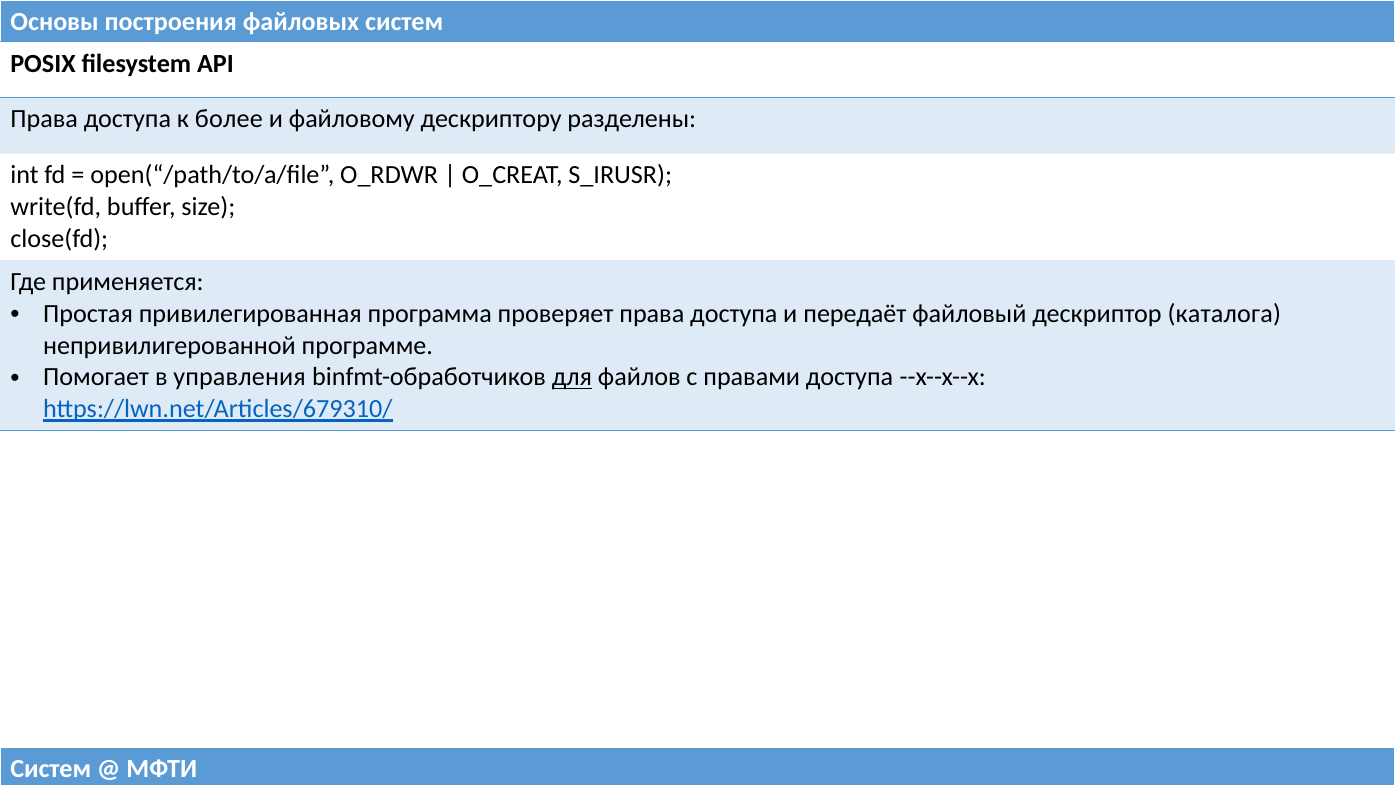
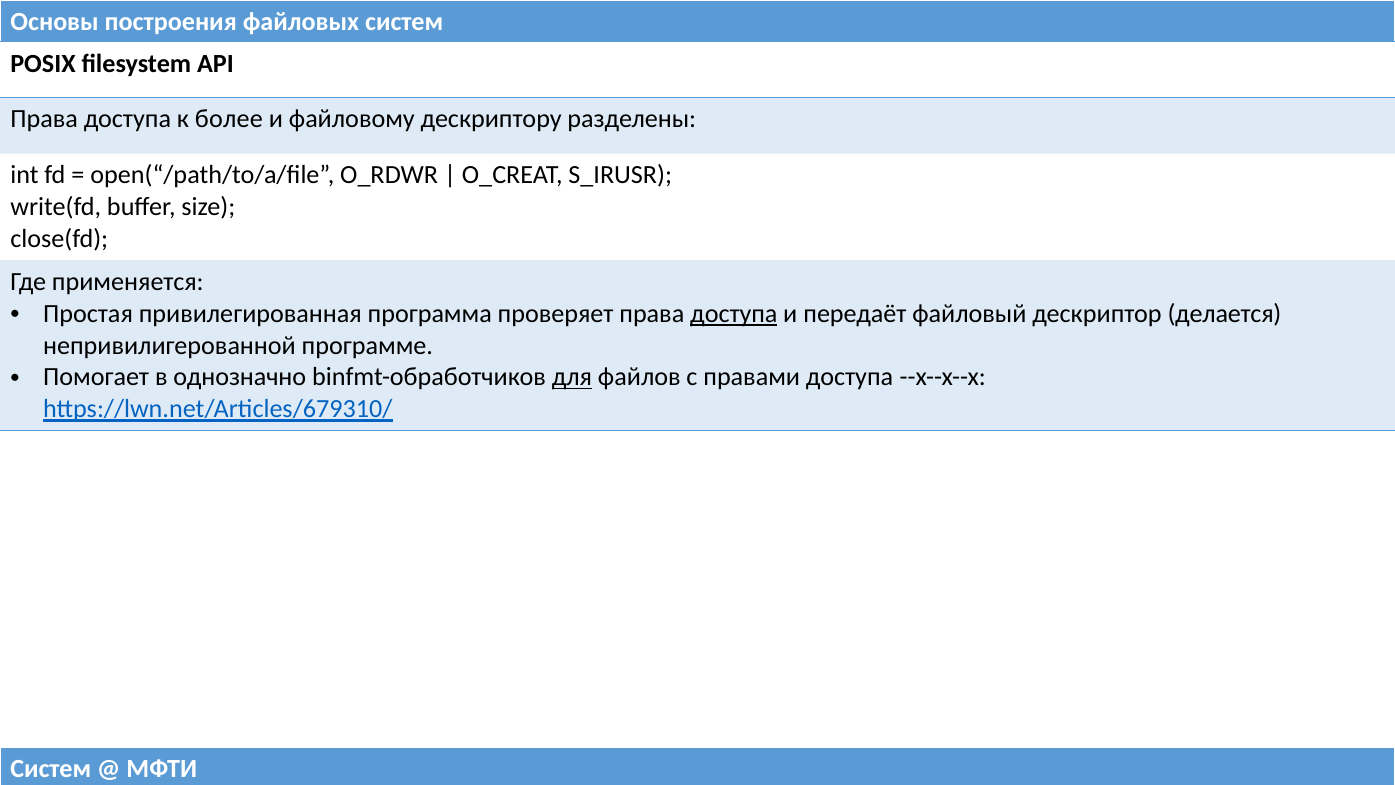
доступа underline: none -> present (734, 313)
каталога: каталога -> делается (1224, 313)
управления: управления -> однозначно (240, 377)
